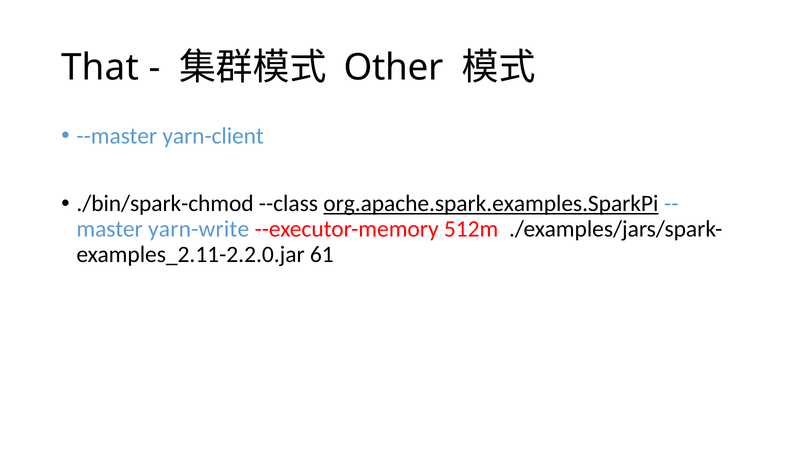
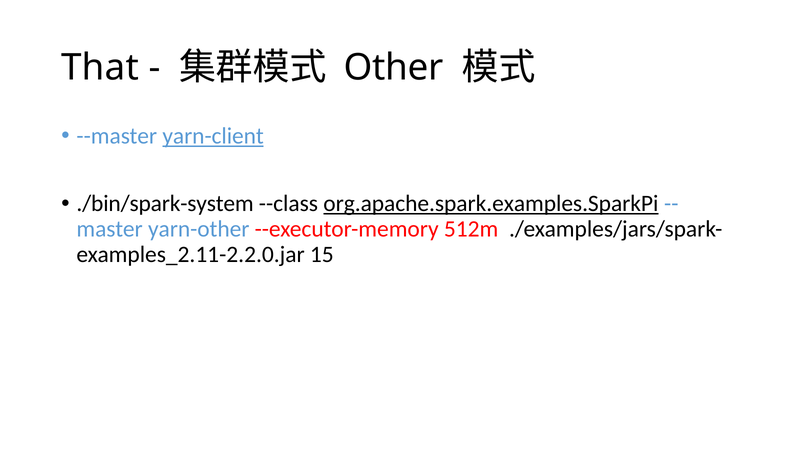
yarn-client underline: none -> present (213, 136)
./bin/spark-chmod: ./bin/spark-chmod -> ./bin/spark-system (165, 204)
yarn-write: yarn-write -> yarn-other (199, 229)
61: 61 -> 15 (322, 254)
